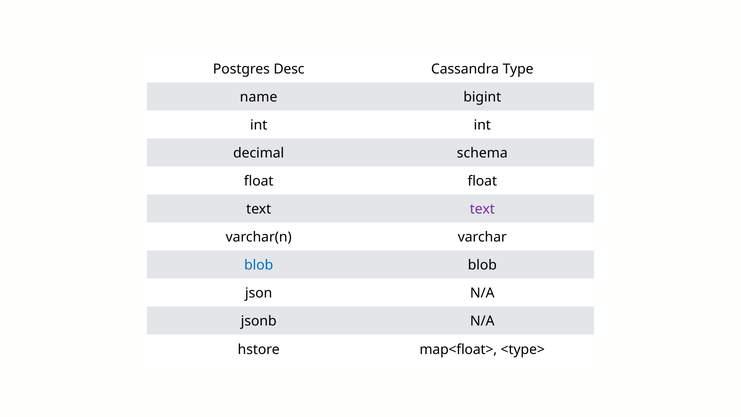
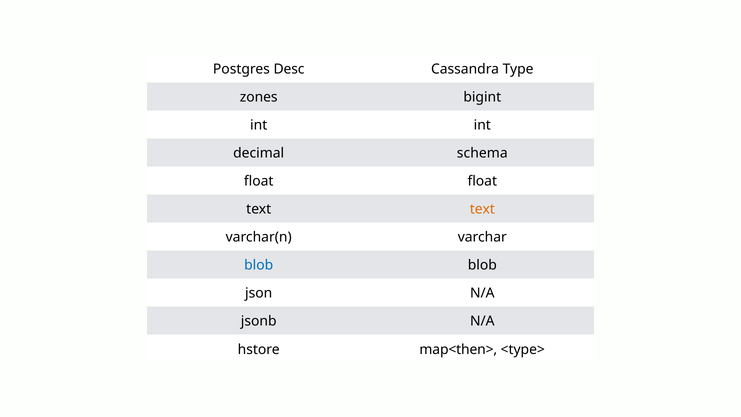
name: name -> zones (259, 97)
text colour: purple -> orange (482, 209)
map<float>: map<float> -> map<then> (458, 349)
